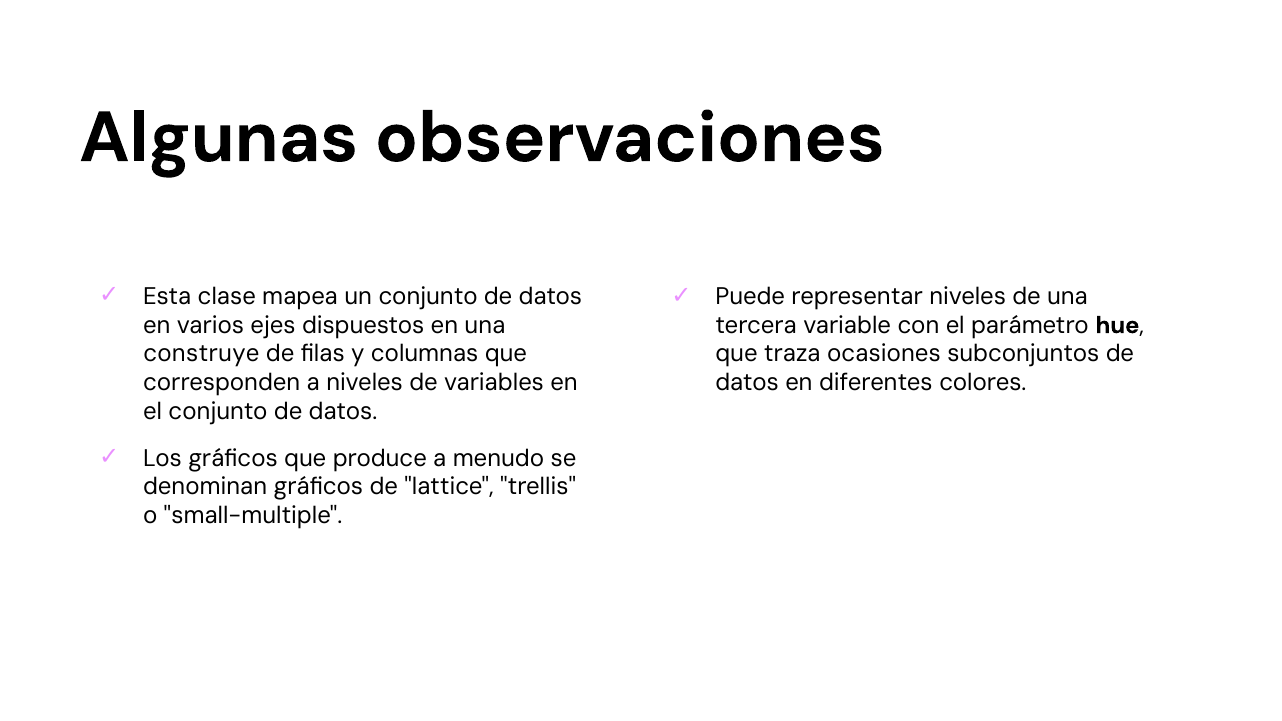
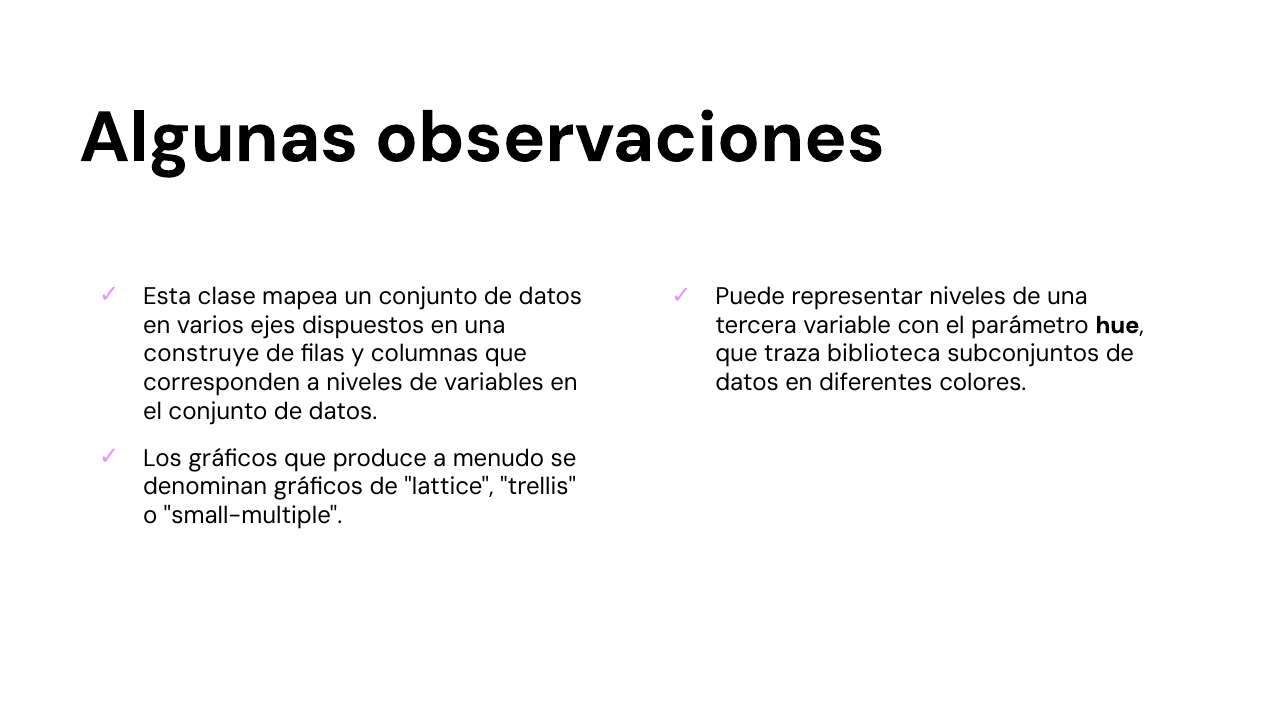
ocasiones: ocasiones -> biblioteca (884, 354)
